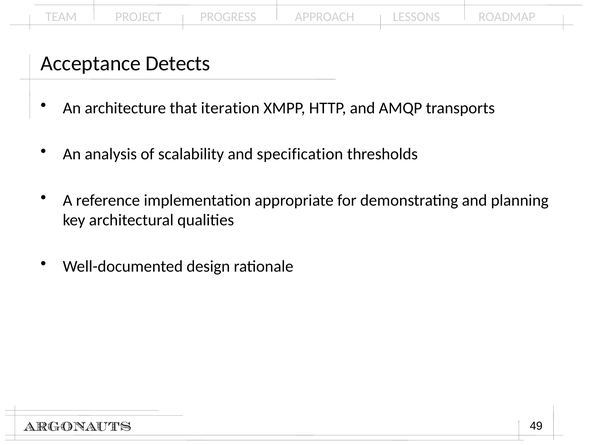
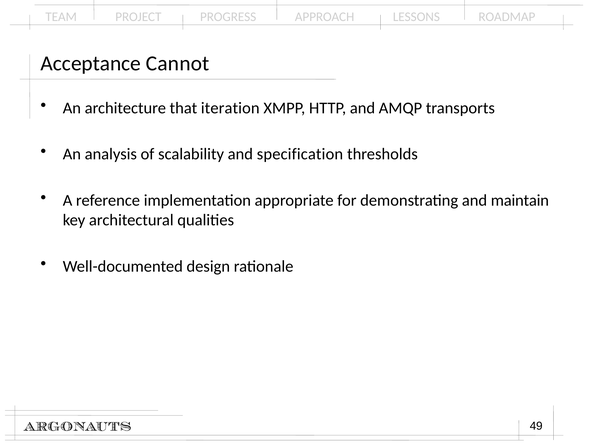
Detects: Detects -> Cannot (178, 63)
planning: planning -> maintain (520, 200)
